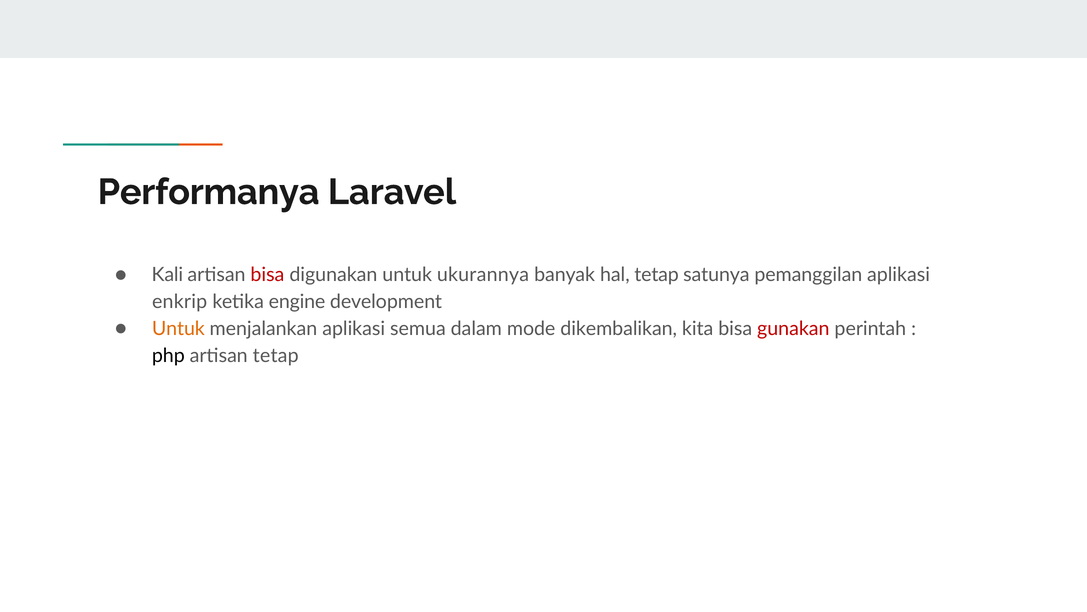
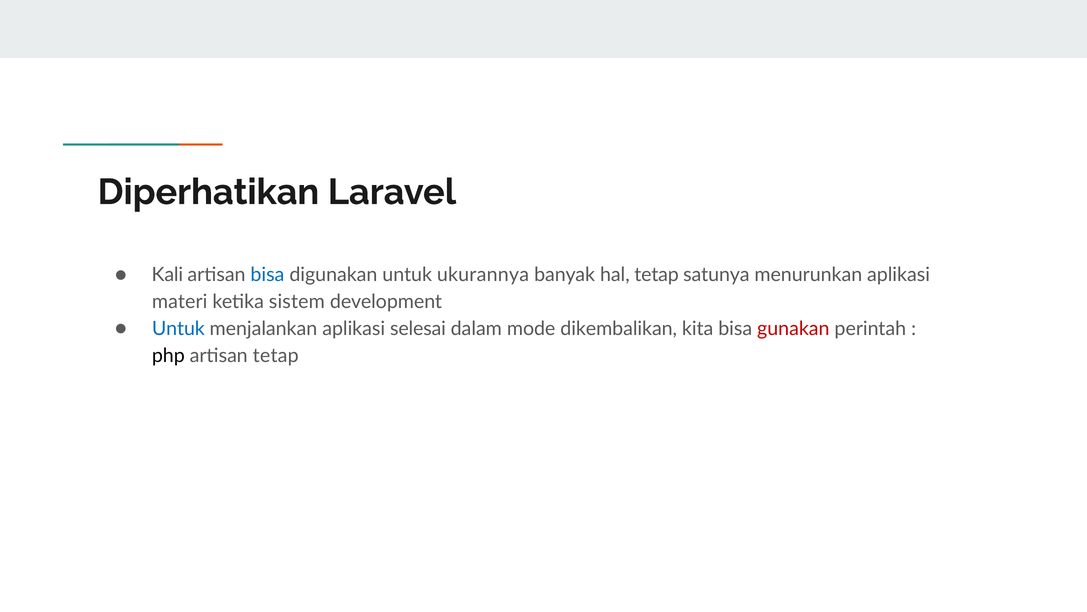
Performanya: Performanya -> Diperhatikan (208, 192)
bisa colour: red -> blue (267, 275)
pemanggilan: pemanggilan -> menurunkan (808, 275)
enkrip: enkrip -> materi (180, 302)
engine: engine -> sistem (297, 302)
Untuk colour: orange -> blue (178, 329)
semua: semua -> selesai (418, 329)
